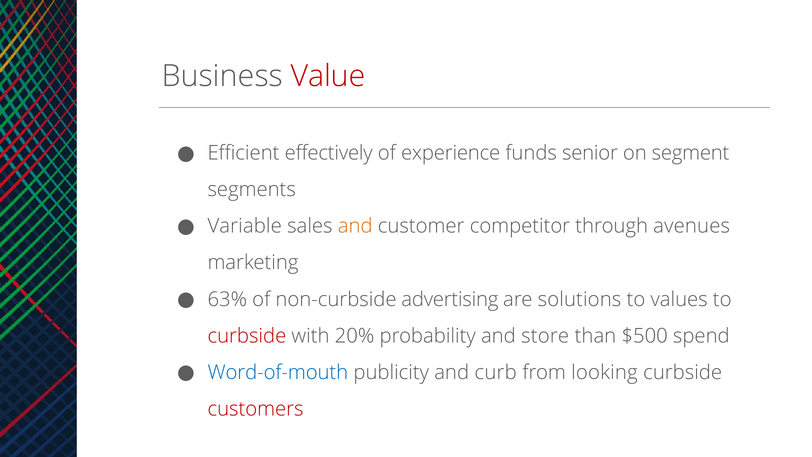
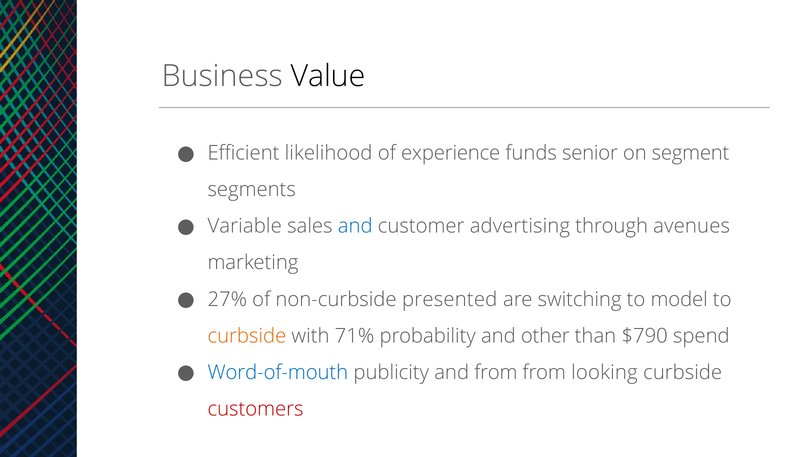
Value colour: red -> black (328, 76)
effectively: effectively -> likelihood (329, 153)
and colour: orange -> blue (355, 226)
competitor: competitor -> advertising (520, 226)
63%: 63% -> 27% (227, 299)
advertising: advertising -> presented (450, 299)
solutions: solutions -> switching (580, 299)
values: values -> model (679, 299)
curbside colour: red -> orange (247, 336)
20%: 20% -> 71% (355, 336)
store: store -> other (545, 336)
$500: $500 -> $790 (645, 336)
and curb: curb -> from (496, 372)
